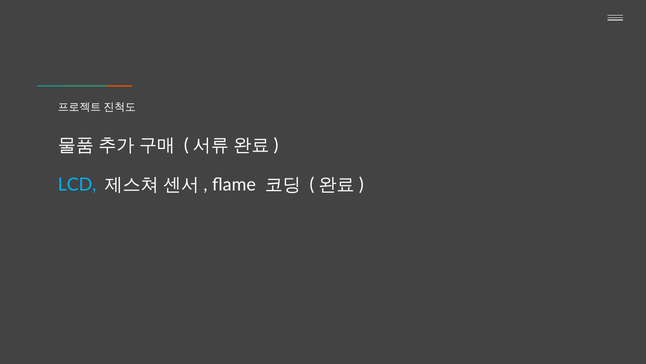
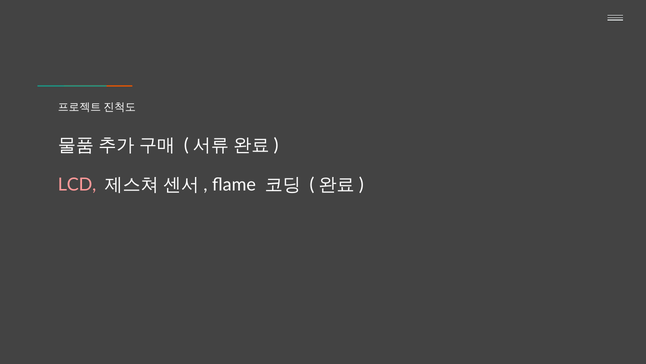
LCD colour: light blue -> pink (77, 184)
